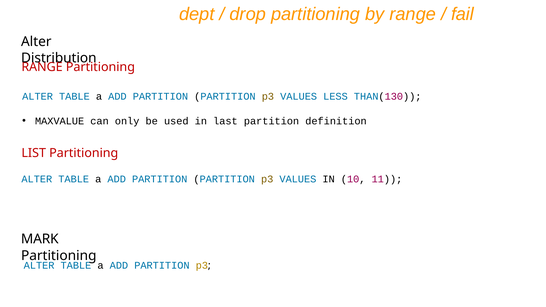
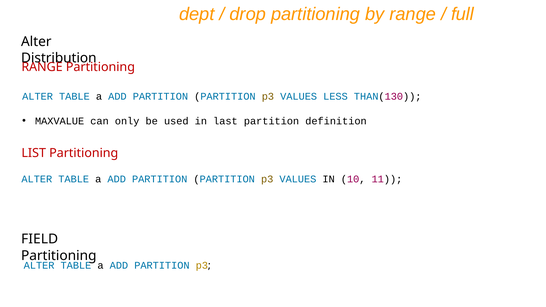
fail: fail -> full (462, 14)
MARK: MARK -> FIELD (40, 239)
